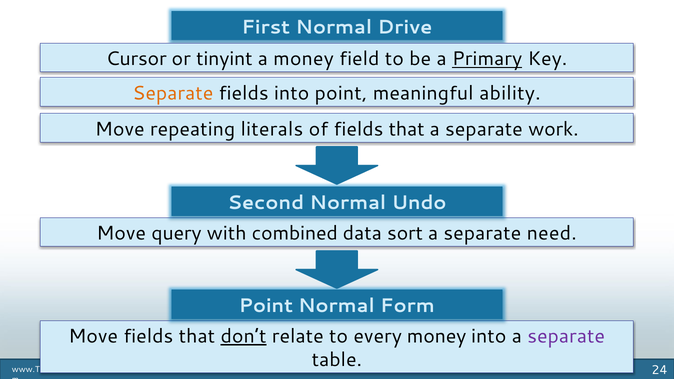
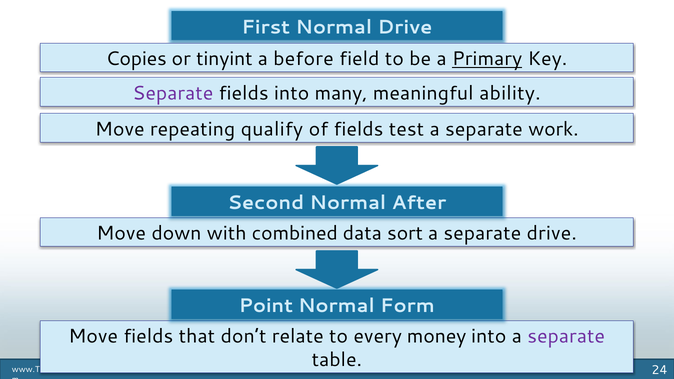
Cursor: Cursor -> Copies (136, 59)
a money: money -> before (303, 59)
Separate colour: orange -> purple (173, 93)
into point: point -> many (341, 93)
literals: literals -> qualify (272, 129)
of fields that: that -> test (406, 129)
Undo: Undo -> After (419, 203)
query: query -> down (176, 233)
separate need: need -> drive (552, 233)
don’t underline: present -> none (244, 336)
